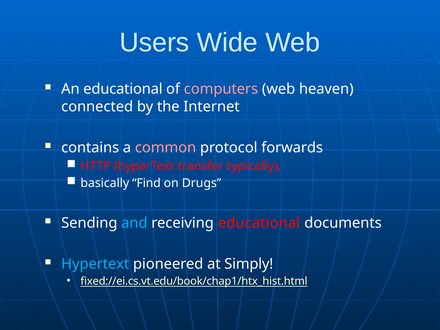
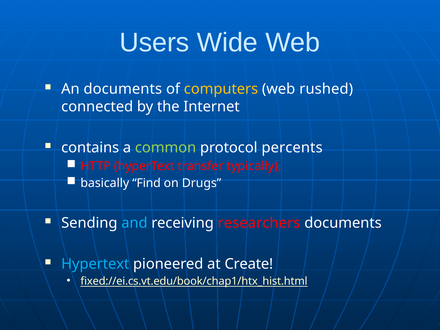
An educational: educational -> documents (123, 89)
computers colour: pink -> yellow (221, 89)
heaven: heaven -> rushed (326, 89)
common colour: pink -> light green (166, 148)
forwards: forwards -> percents (292, 148)
receiving educational: educational -> researchers (259, 223)
Simply: Simply -> Create (249, 264)
